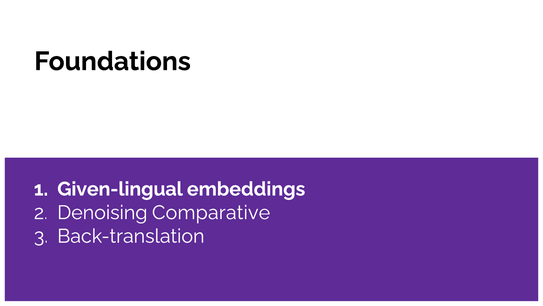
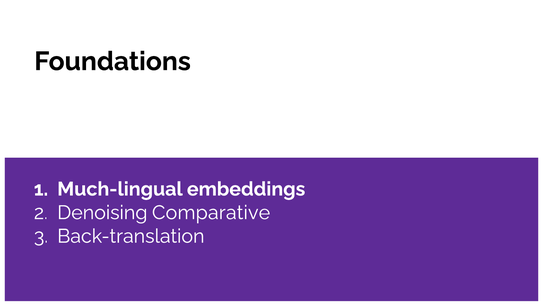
Given-lingual: Given-lingual -> Much-lingual (120, 189)
